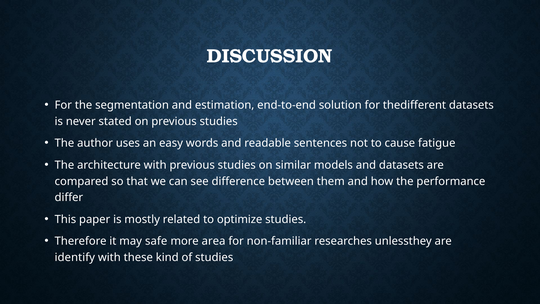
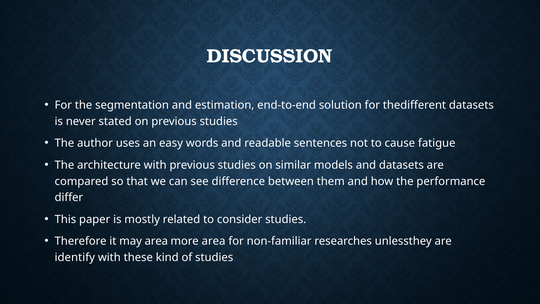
optimize: optimize -> consider (240, 219)
may safe: safe -> area (156, 241)
